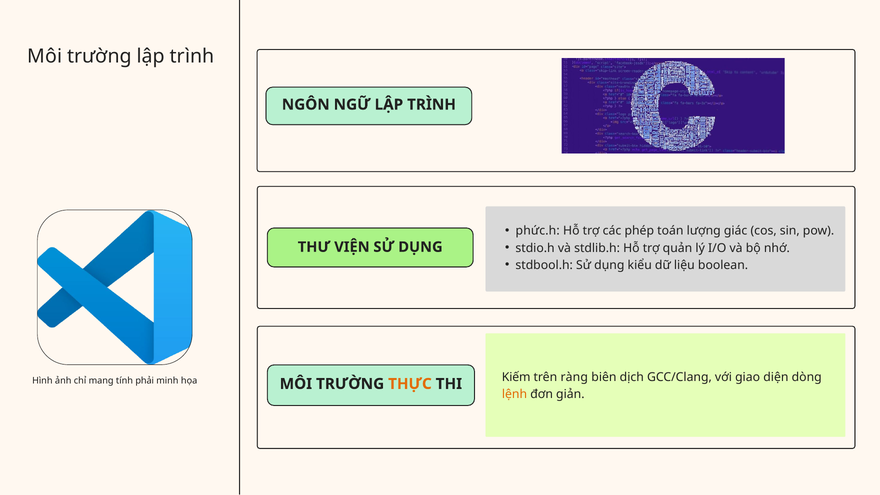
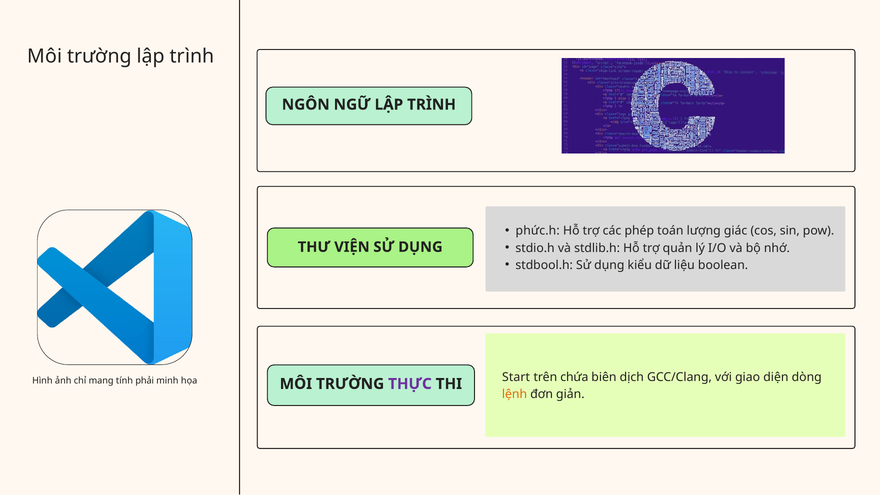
Kiếm: Kiếm -> Start (516, 377)
ràng: ràng -> chứa (574, 377)
THỰC colour: orange -> purple (410, 384)
